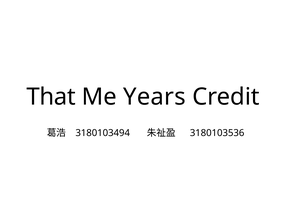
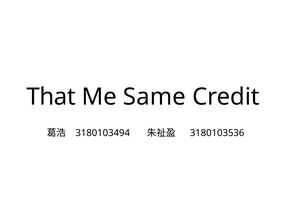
Years: Years -> Same (154, 97)
